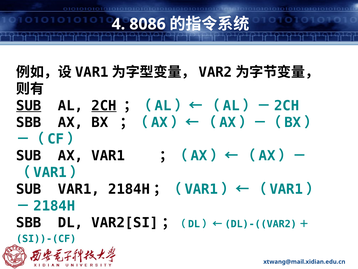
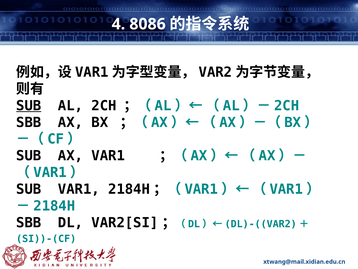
2CH underline: present -> none (104, 105)
